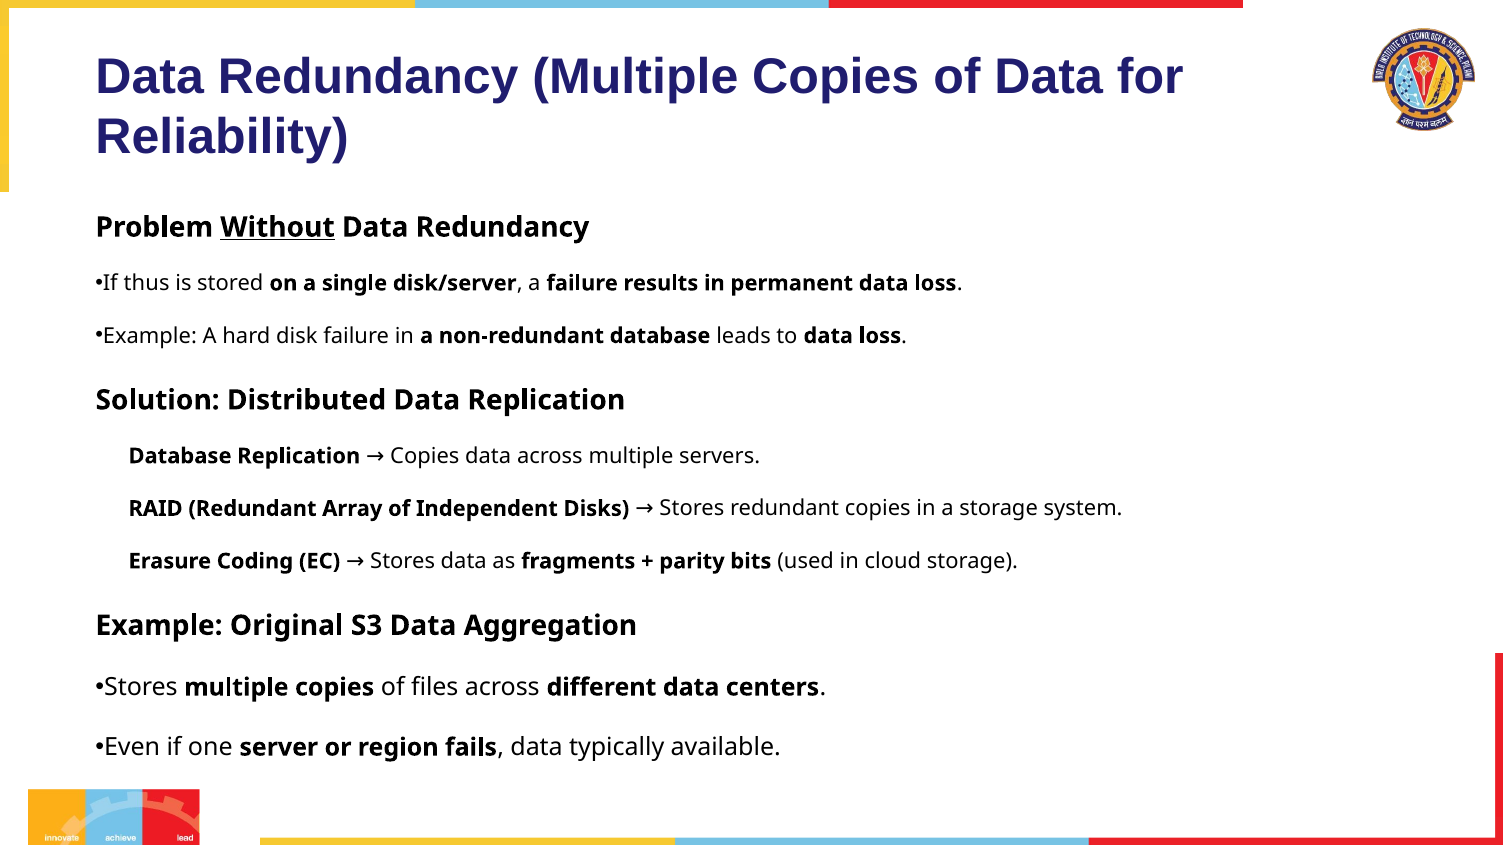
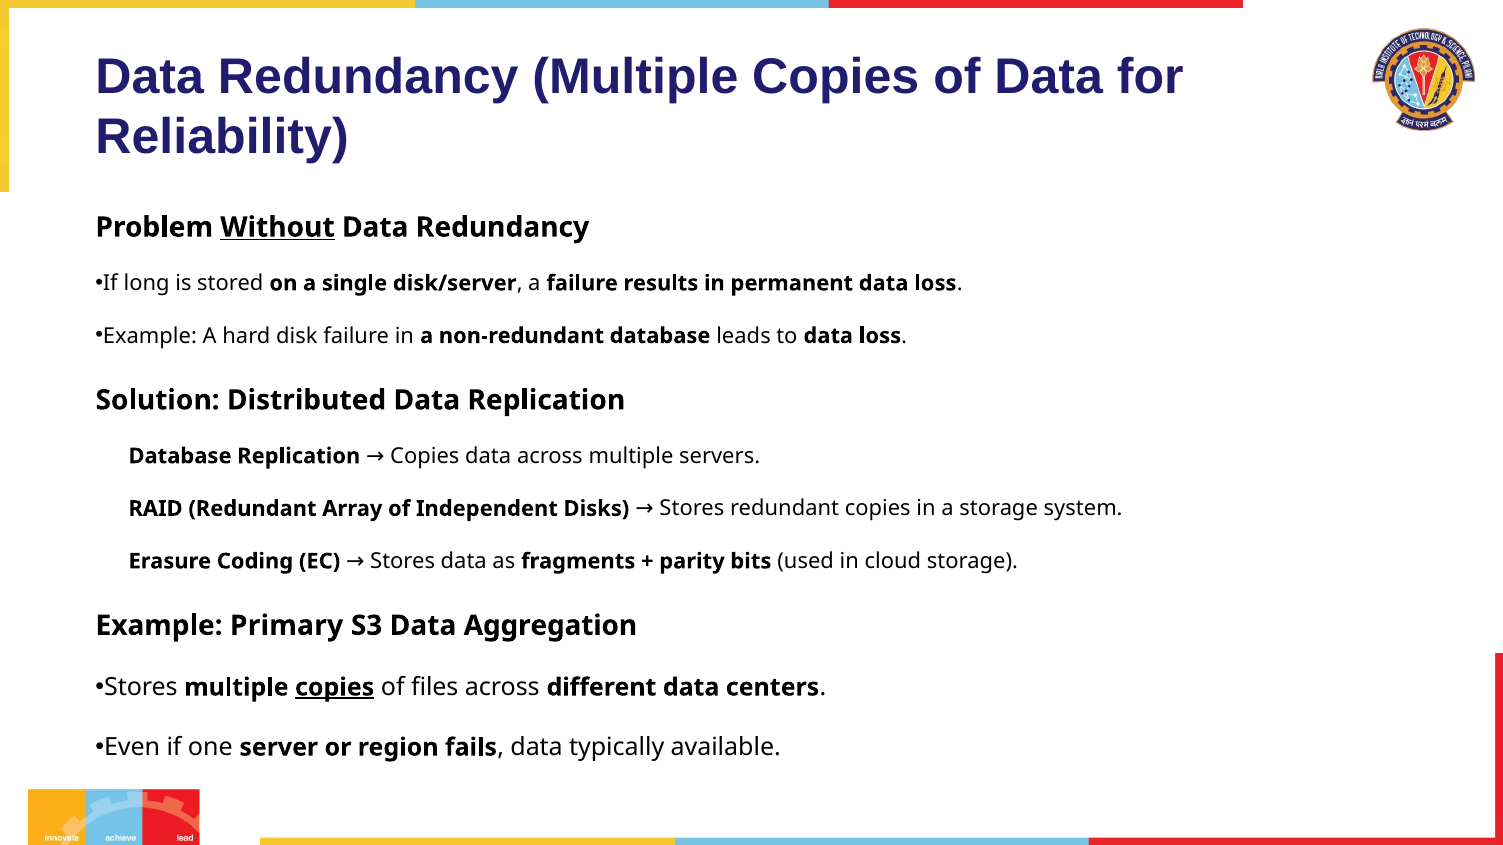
thus: thus -> long (147, 283)
Original: Original -> Primary (287, 626)
copies underline: none -> present (335, 688)
